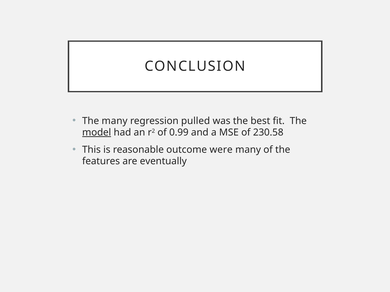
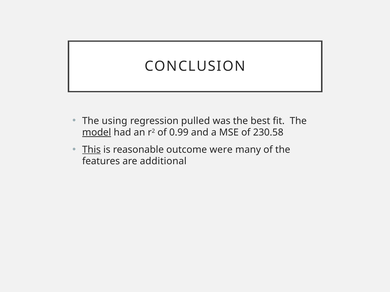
The many: many -> using (115, 121)
This underline: none -> present (91, 150)
eventually: eventually -> additional (163, 162)
